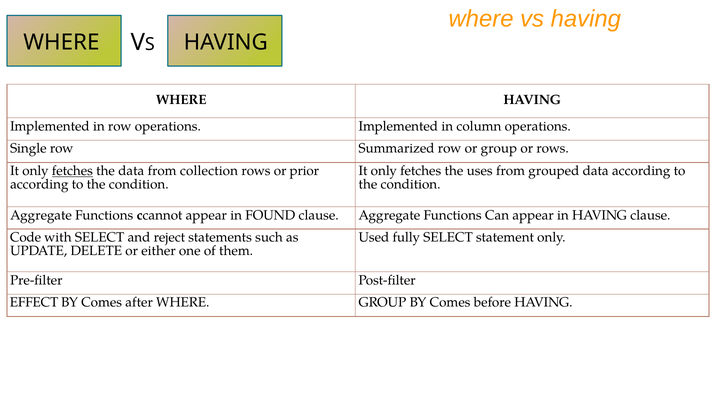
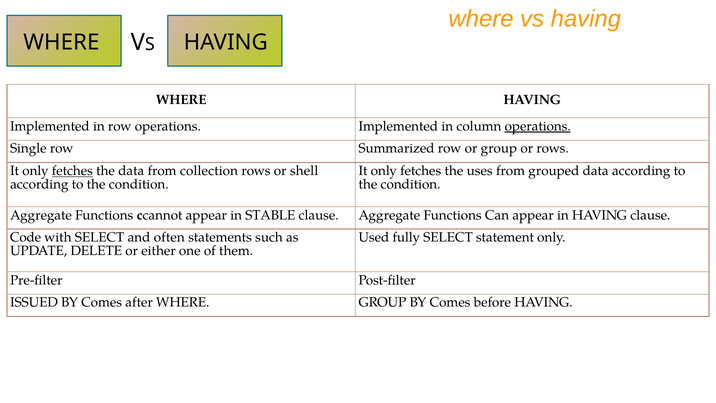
operations underline: none -> present (538, 126)
prior: prior -> shell (304, 171)
FOUND: FOUND -> STABLE (270, 215)
reject: reject -> often (169, 237)
EFFECT: EFFECT -> ISSUED (34, 302)
